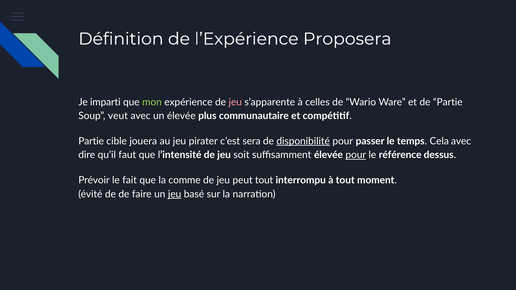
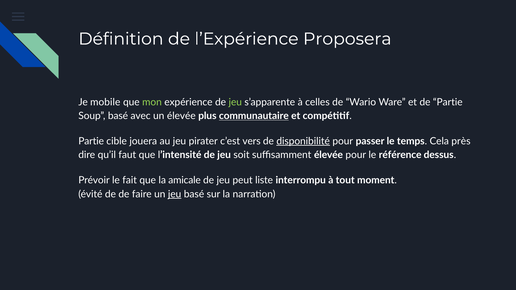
imparti: imparti -> mobile (105, 102)
jeu colour: pink -> light green (235, 102)
Soup veut: veut -> basé (118, 116)
communautaire underline: none -> present (254, 116)
sera: sera -> vers (252, 141)
Cela avec: avec -> près (461, 141)
pour underline: present -> none (356, 155)
comme: comme -> amicale (185, 180)
peut tout: tout -> liste (264, 180)
